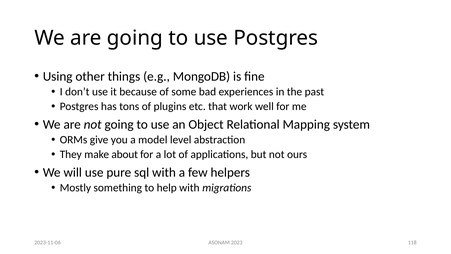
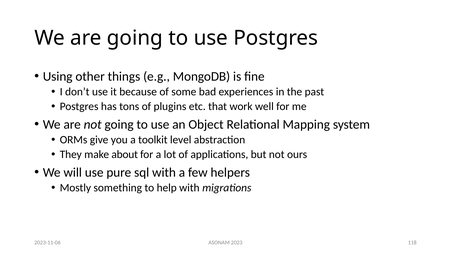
model: model -> toolkit (153, 140)
